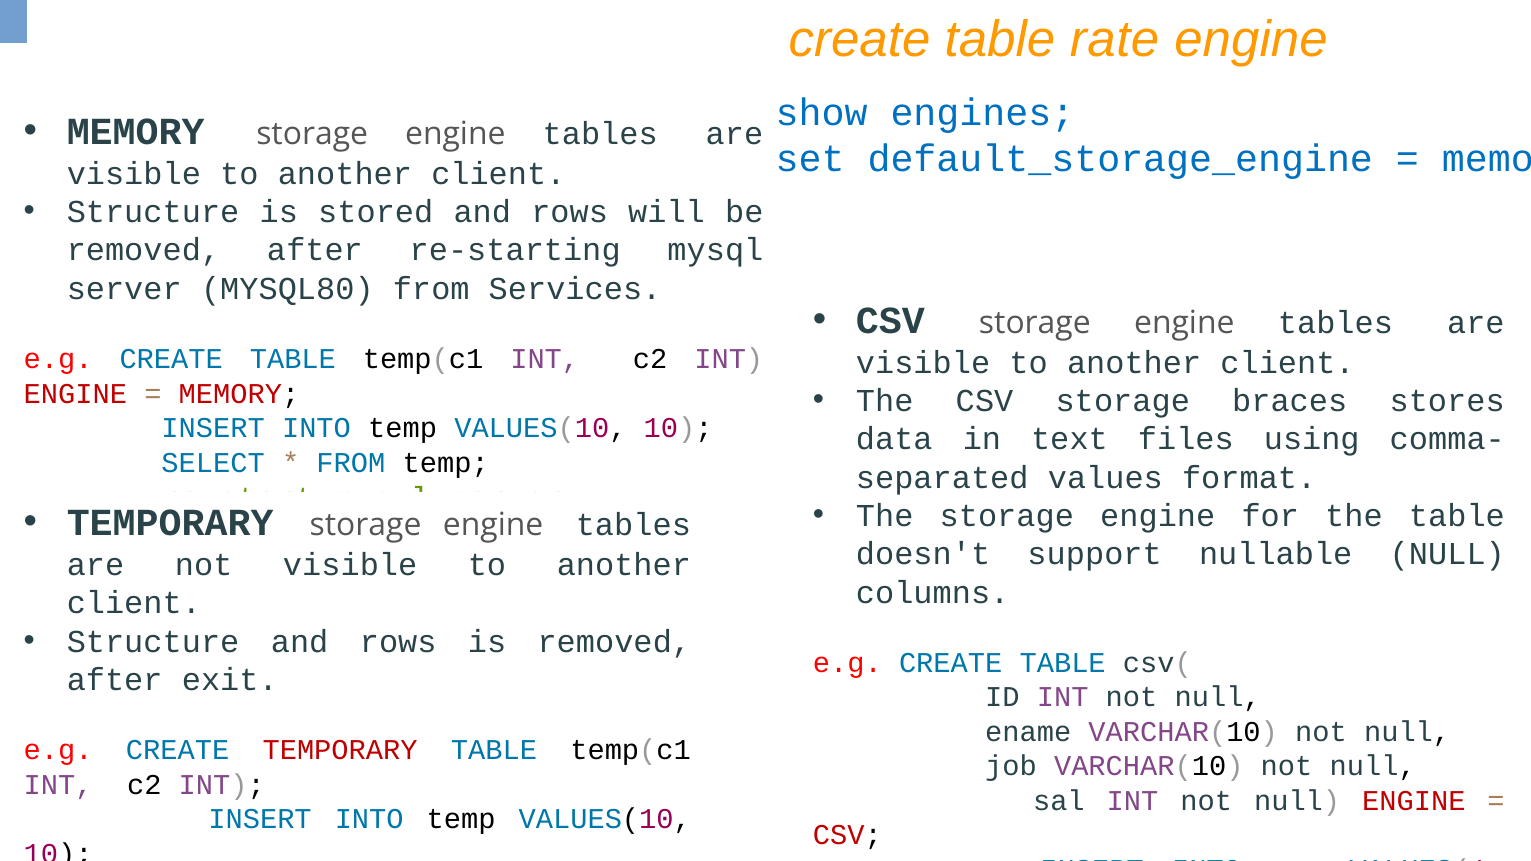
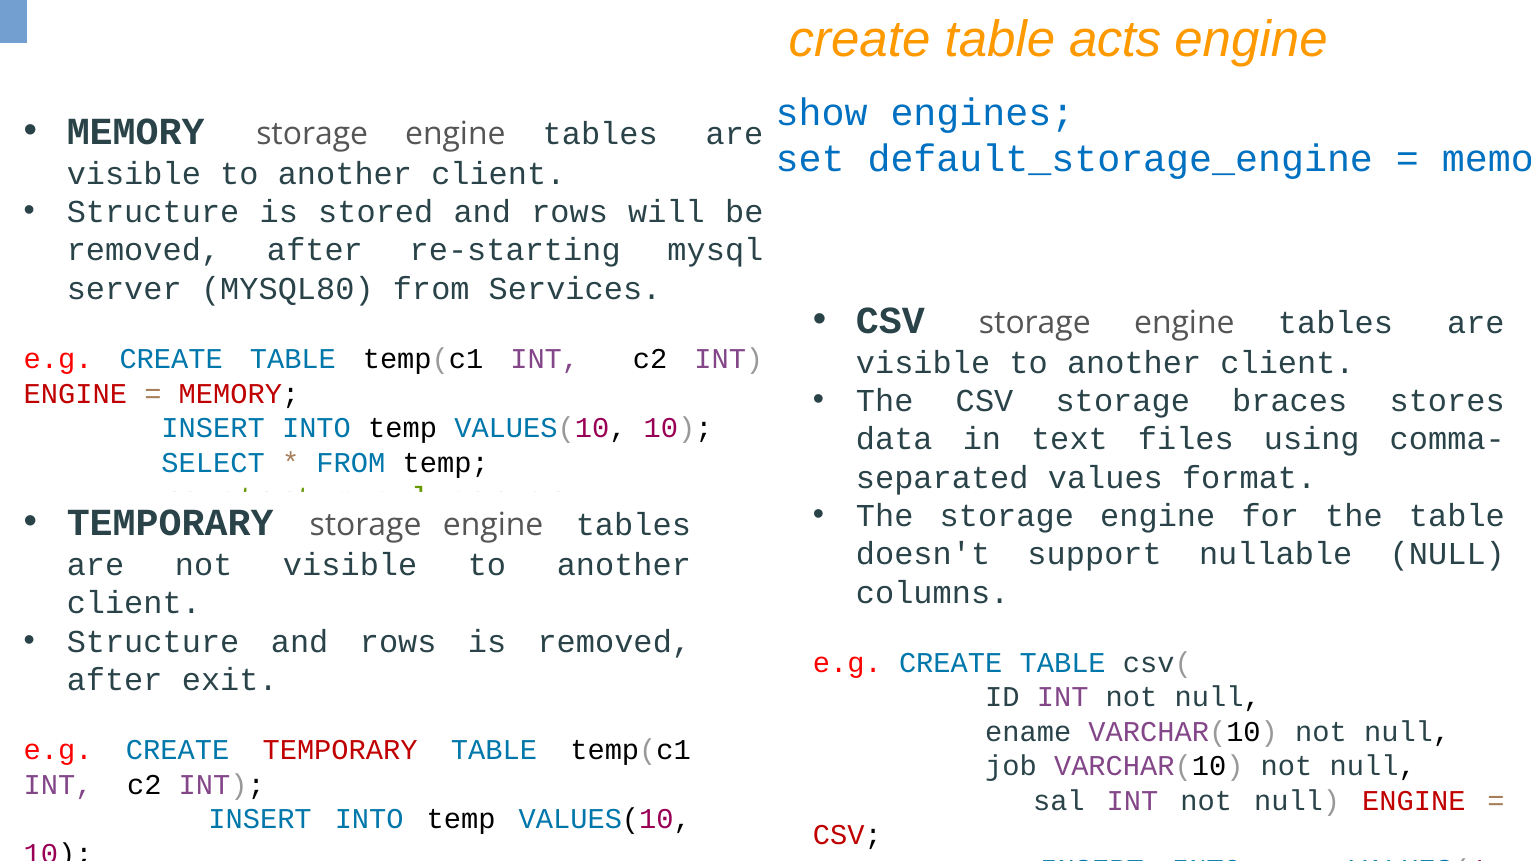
rate: rate -> acts (1115, 40)
